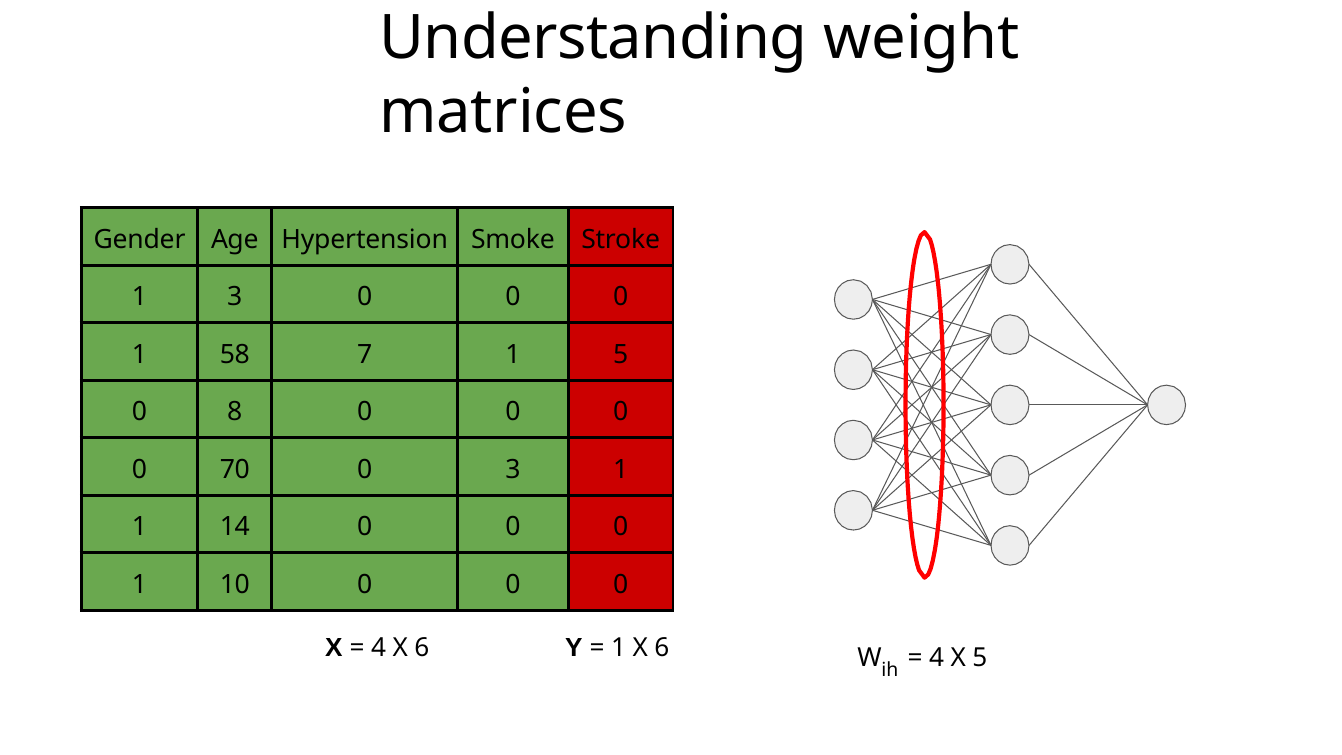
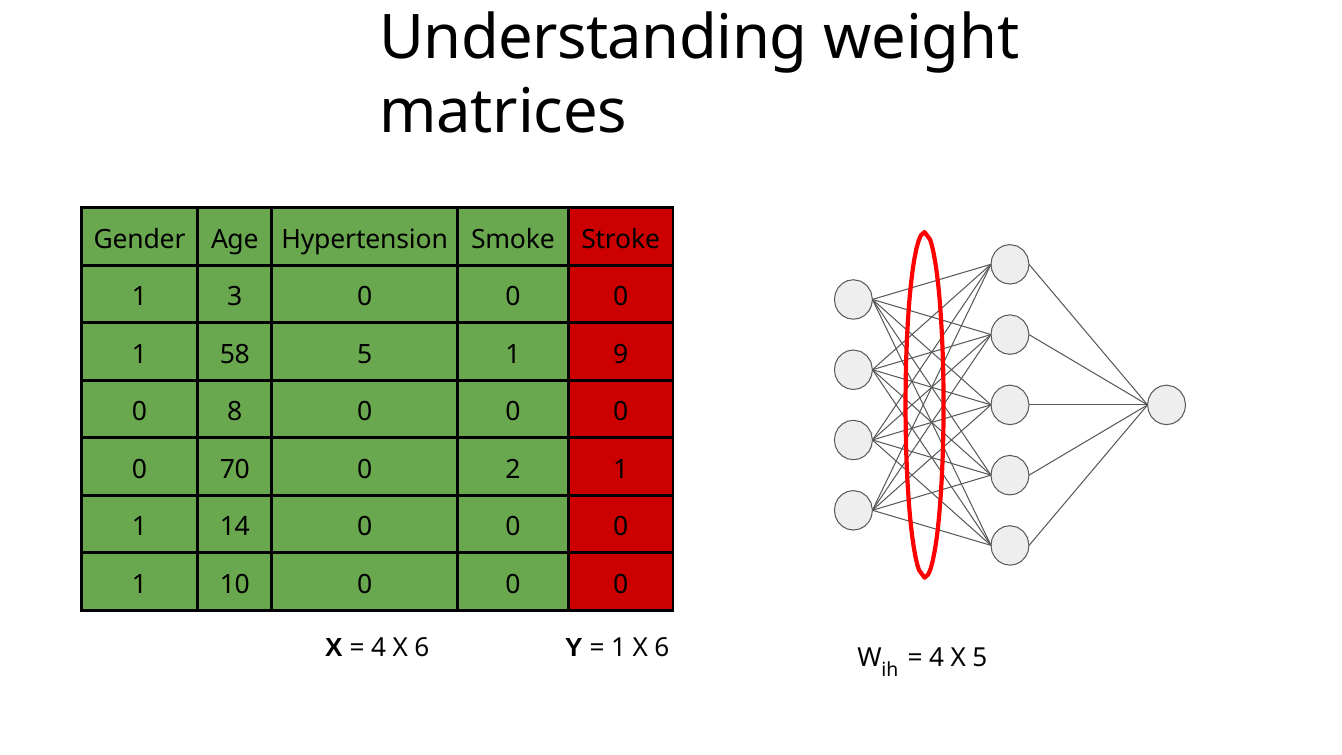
58 7: 7 -> 5 (365, 354)
1 5: 5 -> 9 (621, 354)
0 3: 3 -> 2 (513, 469)
